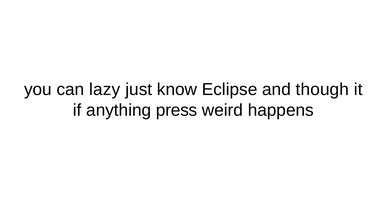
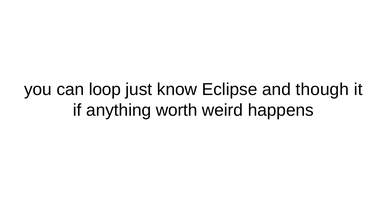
lazy: lazy -> loop (105, 89)
press: press -> worth (177, 110)
